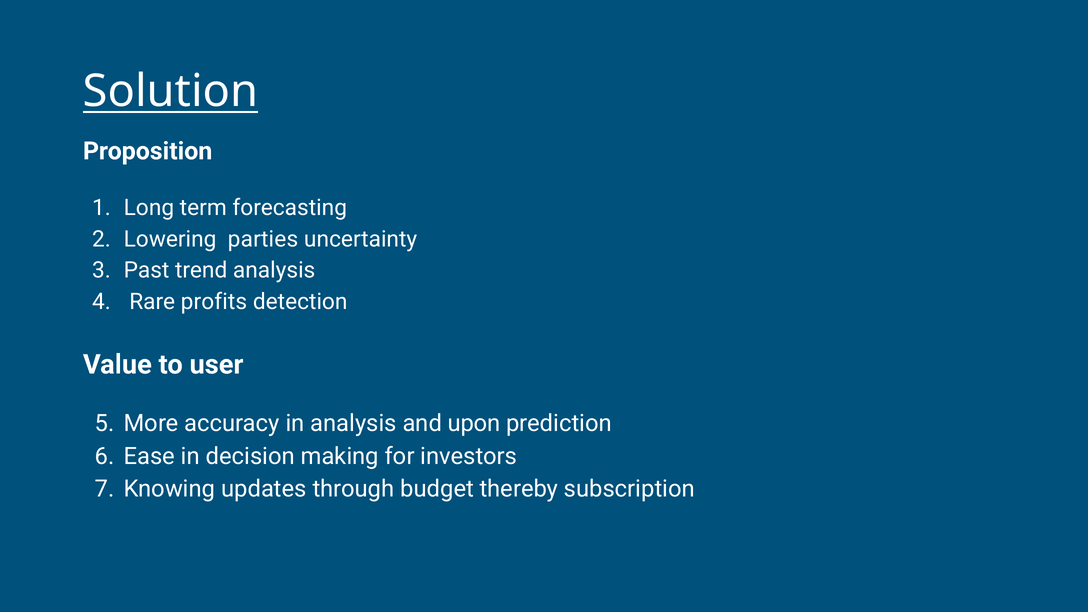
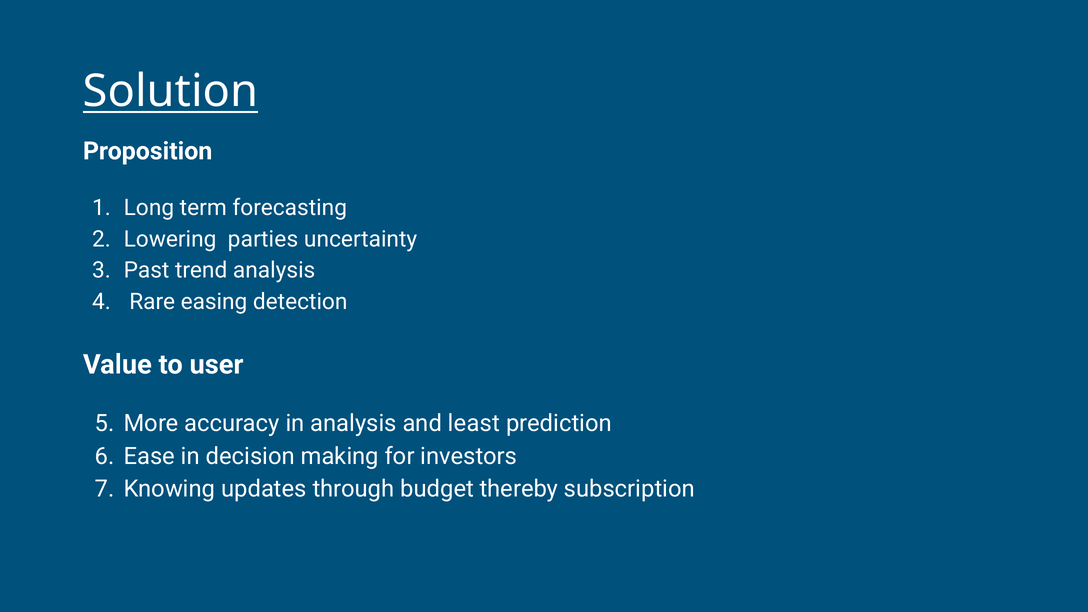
profits: profits -> easing (214, 302)
upon: upon -> least (474, 423)
